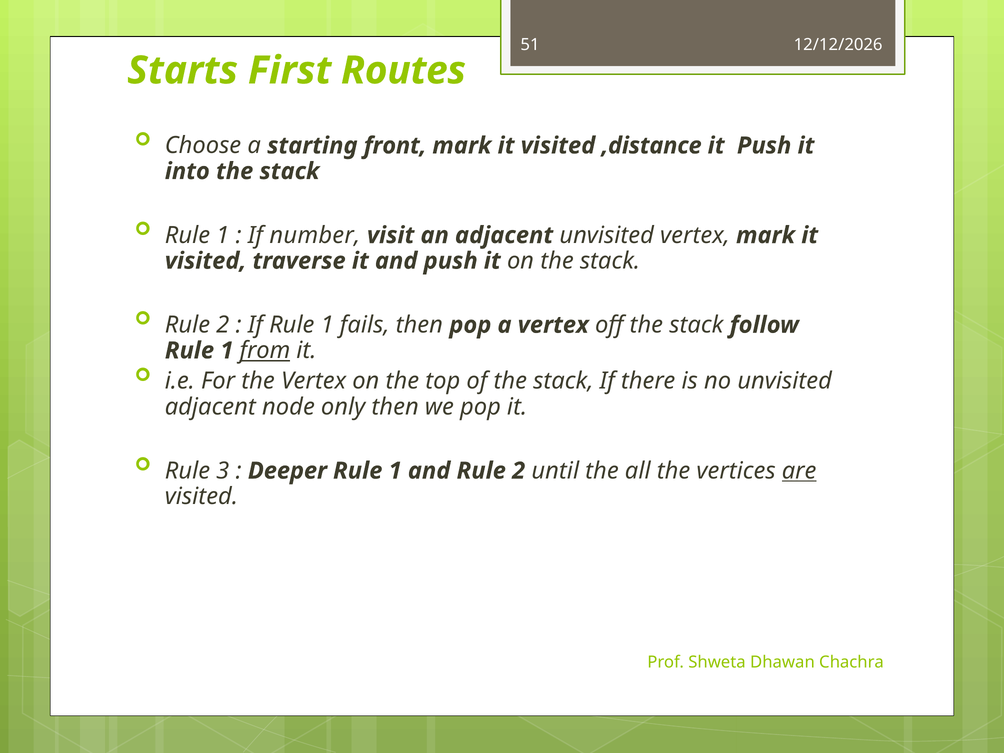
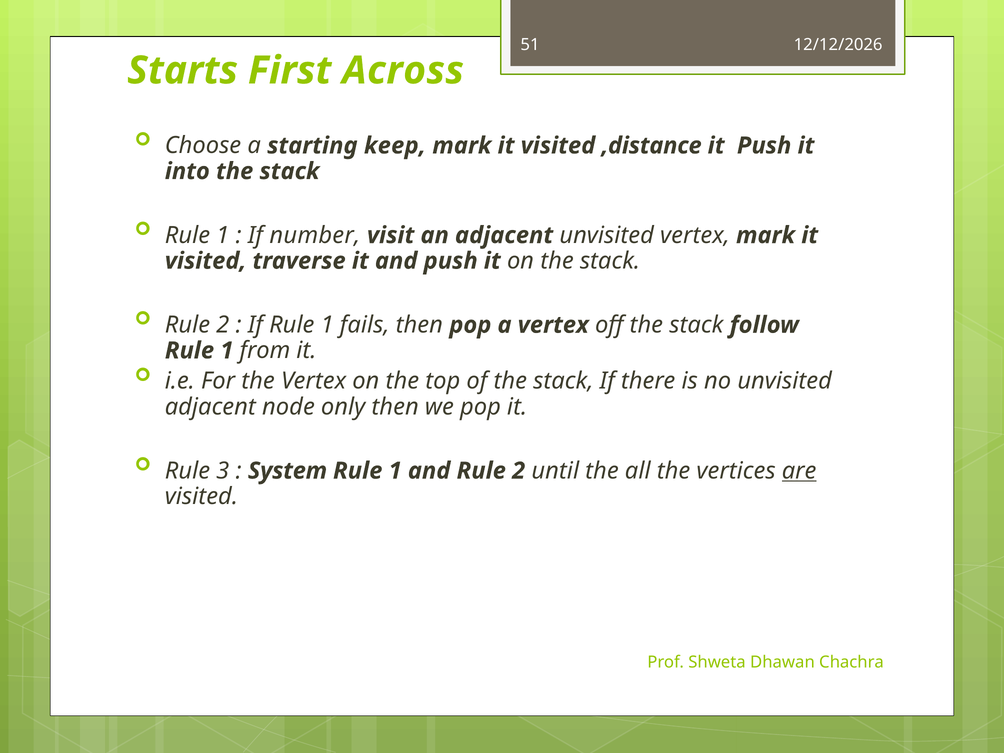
Routes: Routes -> Across (403, 71)
front: front -> keep (395, 146)
from underline: present -> none (265, 351)
Deeper: Deeper -> System (287, 471)
